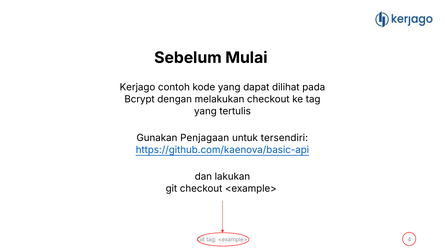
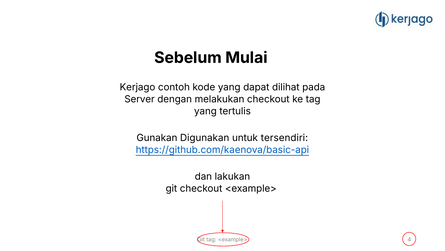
Bcrypt: Bcrypt -> Server (140, 99)
Penjagaan: Penjagaan -> Digunakan (205, 137)
